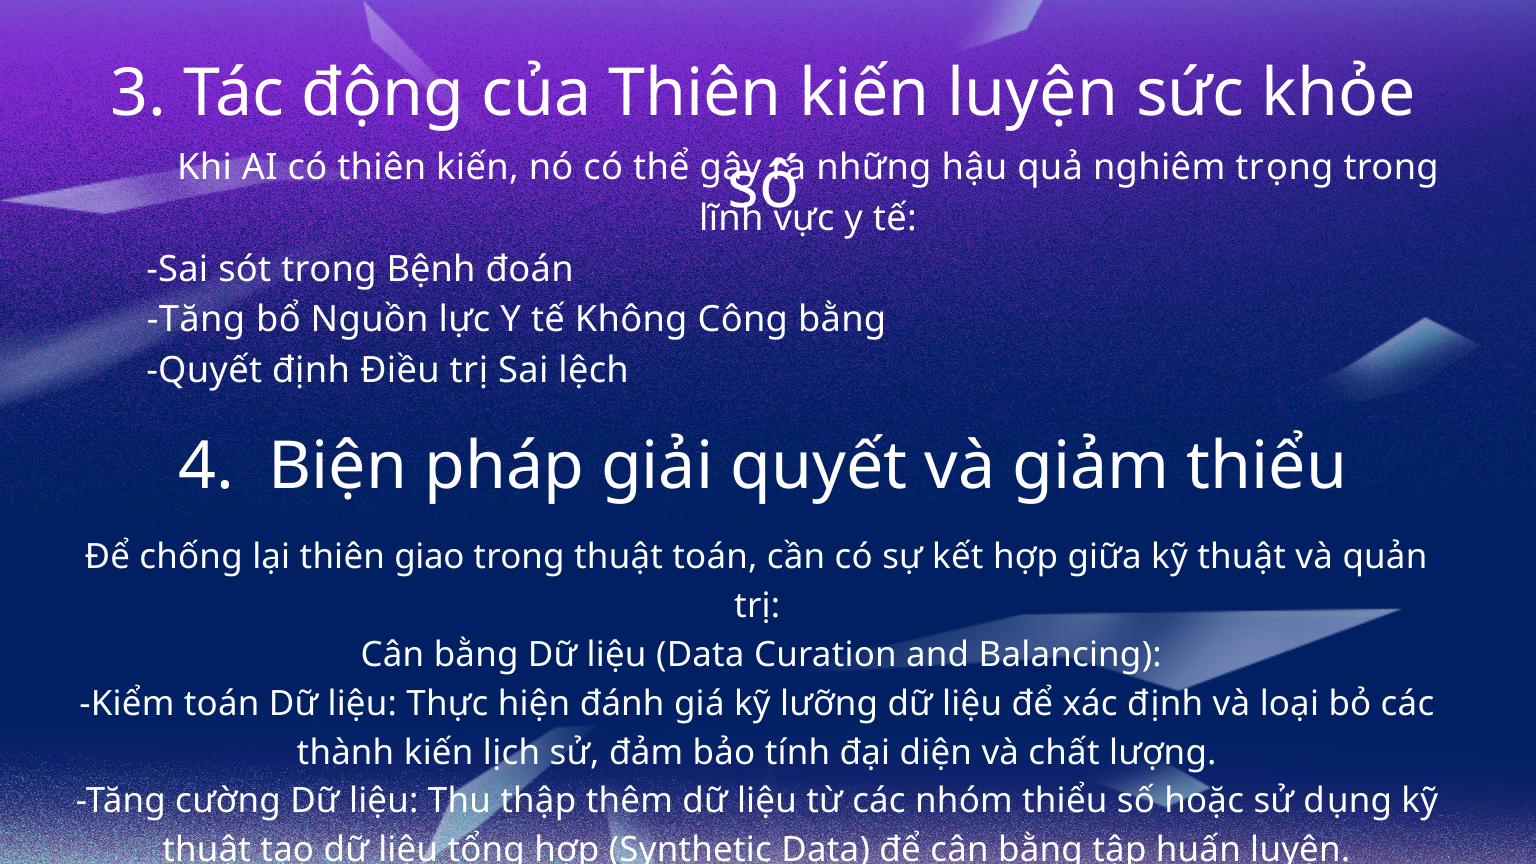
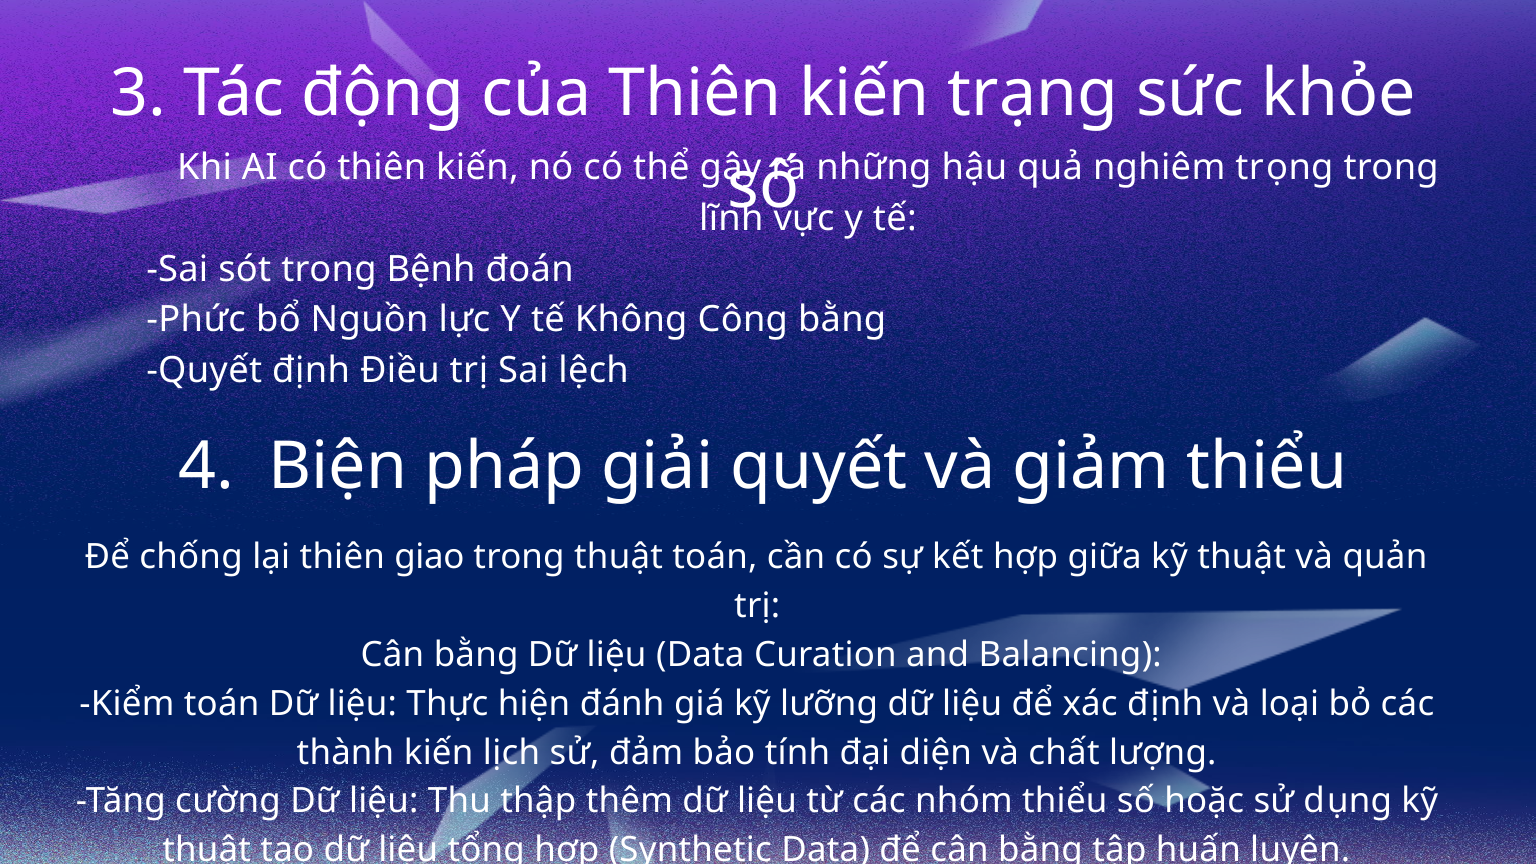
kiến luyện: luyện -> trạng (1033, 93)
Tăng: Tăng -> Phức (196, 320)
